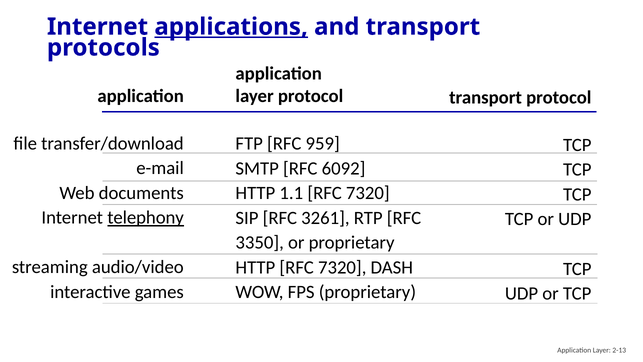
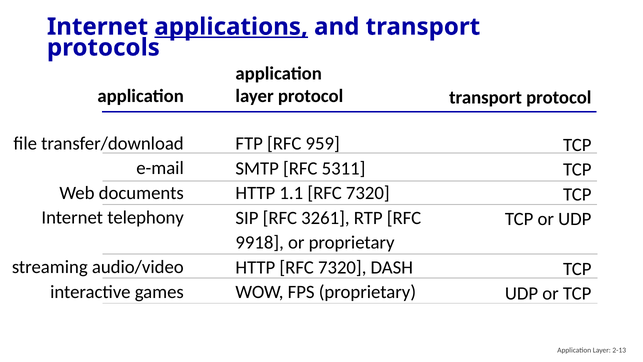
6092: 6092 -> 5311 (344, 168)
telephony underline: present -> none (146, 217)
3350: 3350 -> 9918 (260, 242)
